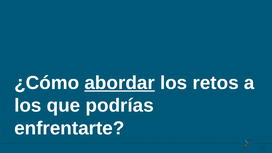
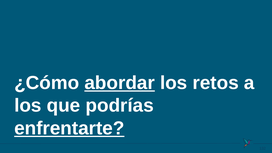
enfrentarte underline: none -> present (69, 128)
